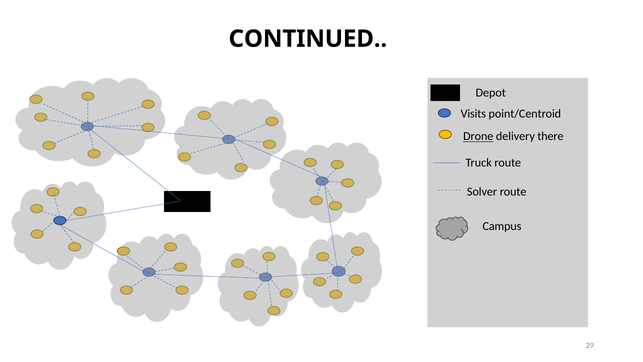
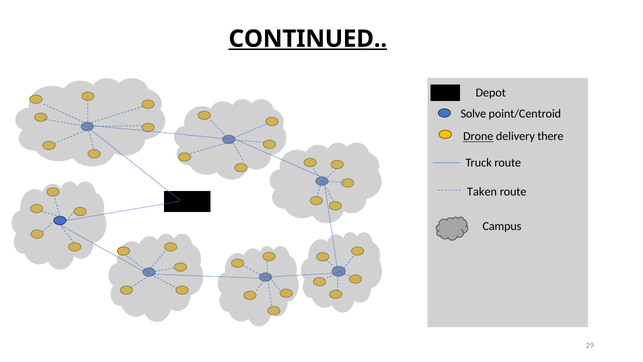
CONTINUED underline: none -> present (308, 39)
Visits: Visits -> Solve (473, 113)
Solver: Solver -> Taken (482, 192)
